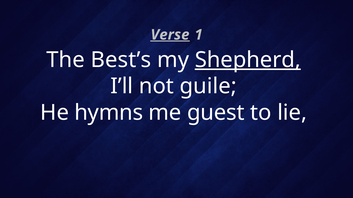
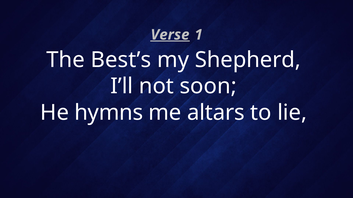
Shepherd underline: present -> none (248, 60)
guile: guile -> soon (208, 86)
guest: guest -> altars (216, 113)
